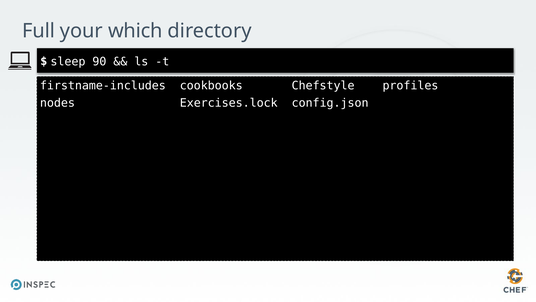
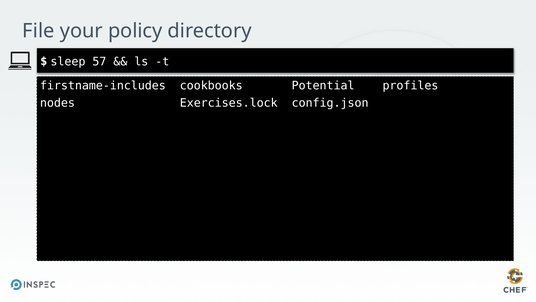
Full: Full -> File (38, 31)
which: which -> policy (135, 31)
90: 90 -> 57 (99, 61)
Chefstyle: Chefstyle -> Potential (323, 86)
